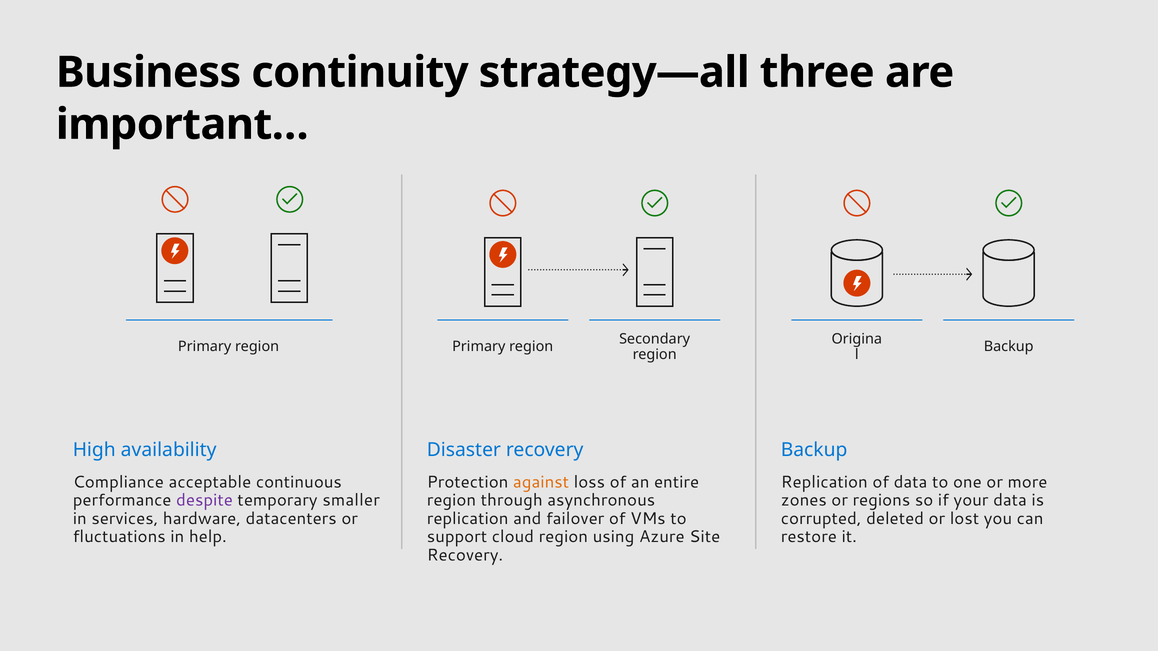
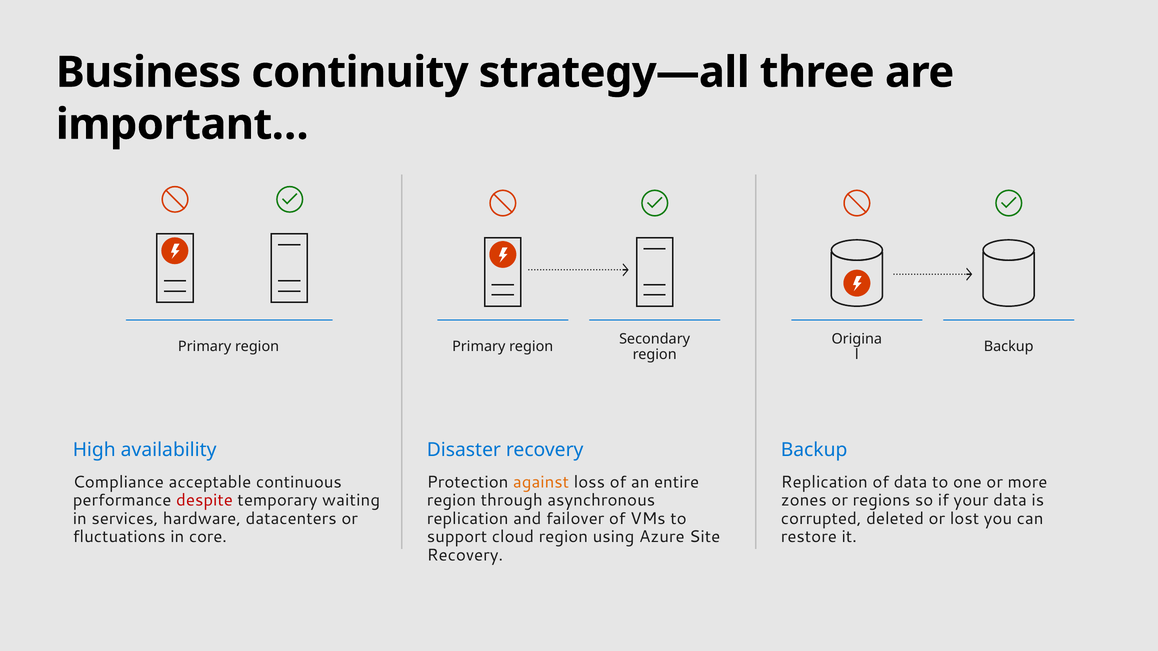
despite colour: purple -> red (204, 501)
smaller: smaller -> waiting (351, 501)
help: help -> core (208, 537)
